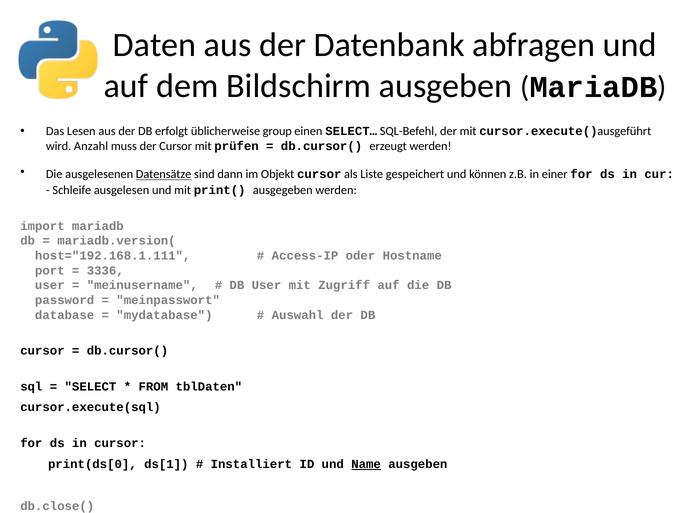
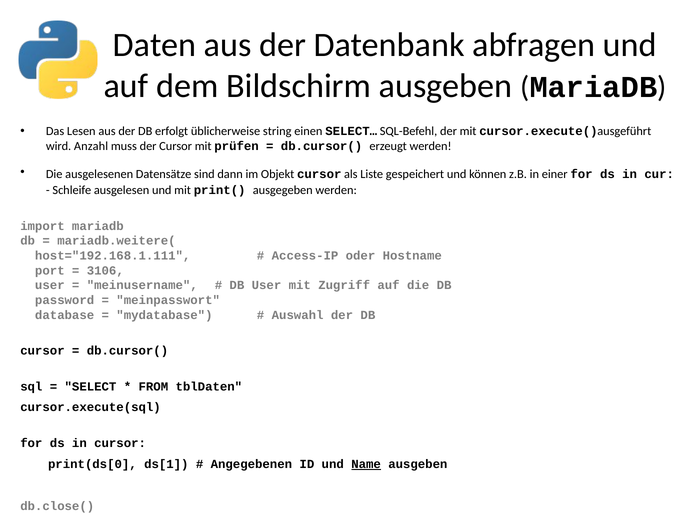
group: group -> string (277, 131)
Datensätze underline: present -> none (164, 174)
mariadb.version(: mariadb.version( -> mariadb.weitere( (116, 241)
3336: 3336 -> 3106 (105, 270)
Installiert: Installiert -> Angegebenen (251, 464)
